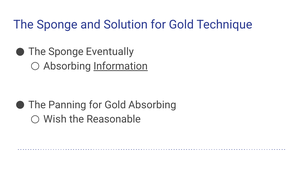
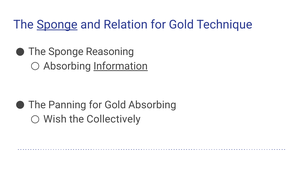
Sponge underline: none -> present (57, 25)
Solution: Solution -> Relation (126, 25)
Eventually: Eventually -> Reasoning (110, 52)
Reasonable: Reasonable -> Collectively (114, 119)
